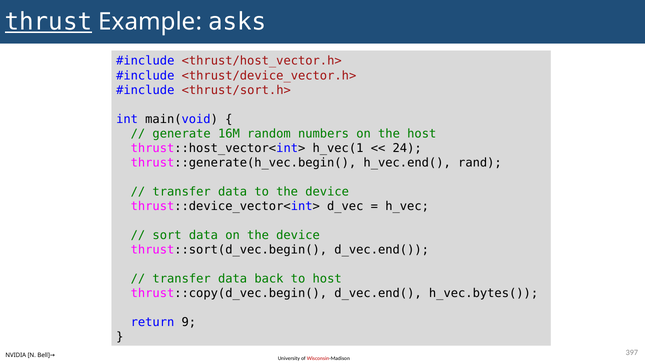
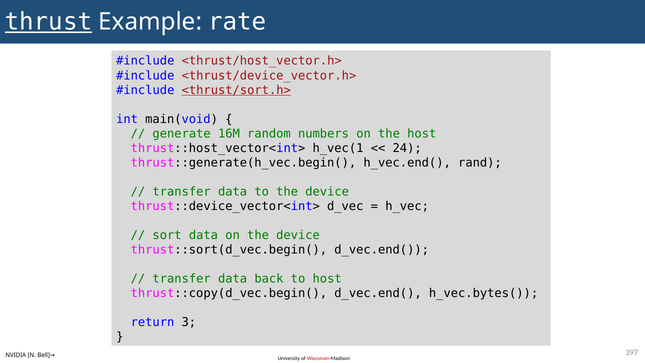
asks: asks -> rate (237, 22)
<thrust/sort.h> underline: none -> present (236, 90)
9: 9 -> 3 (189, 322)
